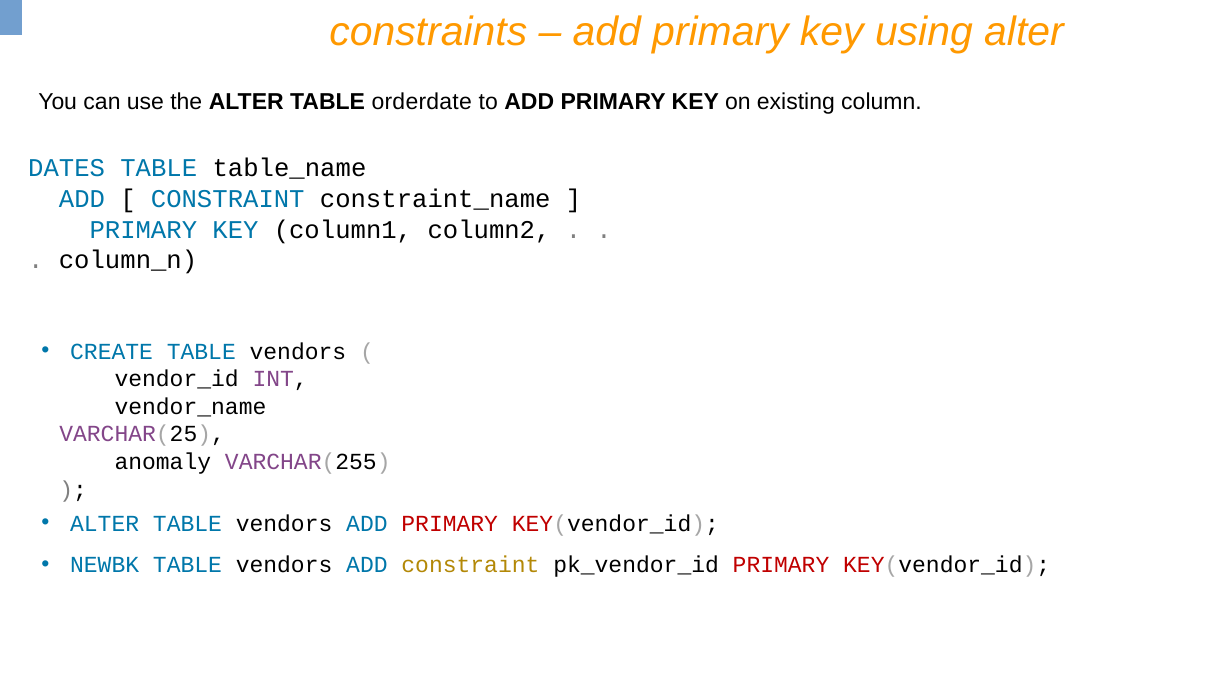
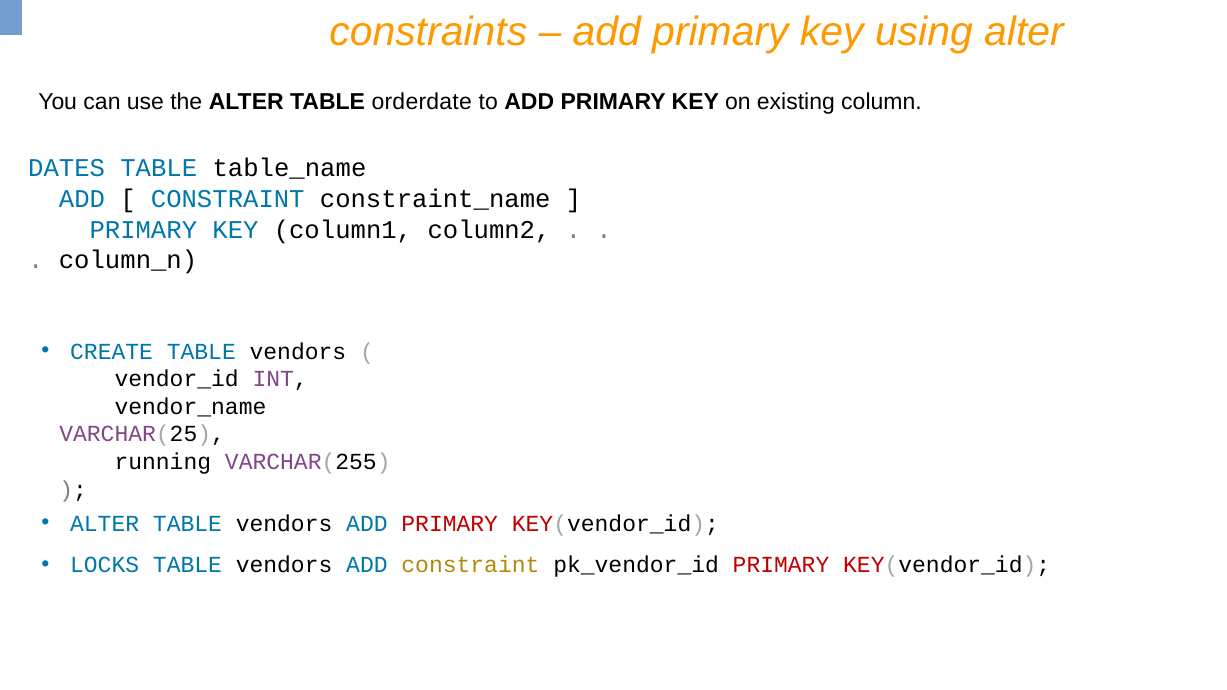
anomaly: anomaly -> running (163, 462)
NEWBK: NEWBK -> LOCKS (105, 565)
